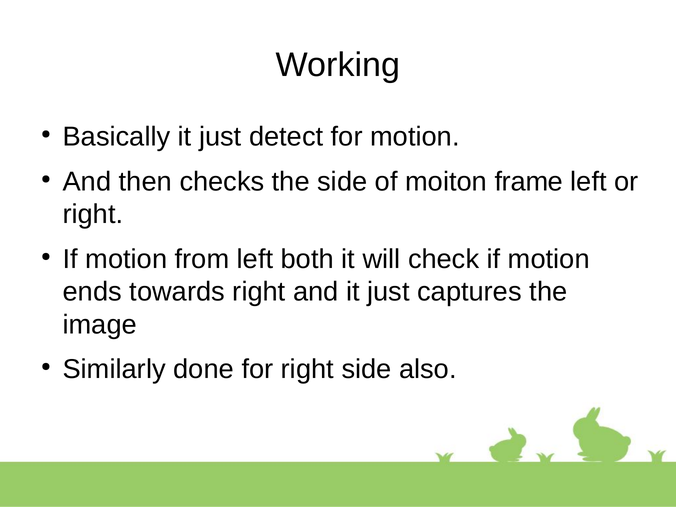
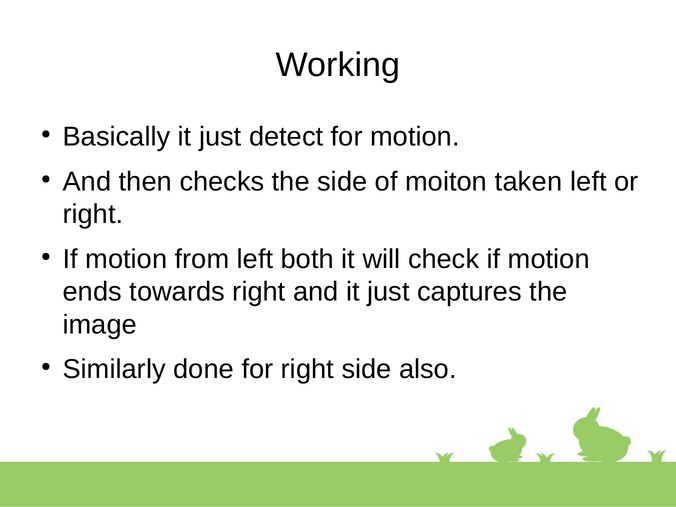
frame: frame -> taken (529, 182)
